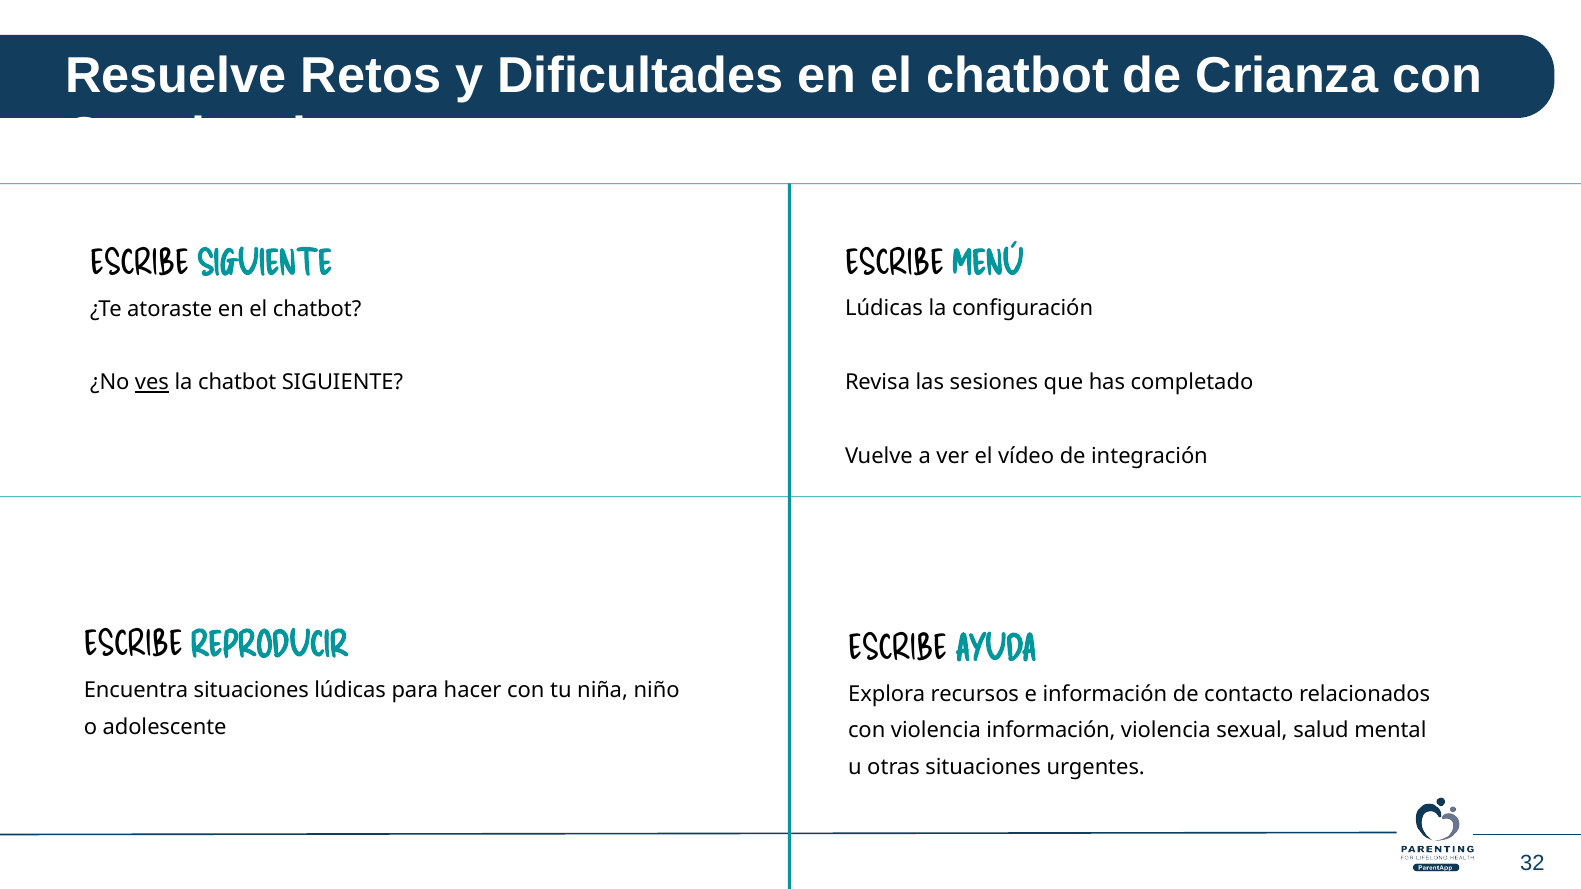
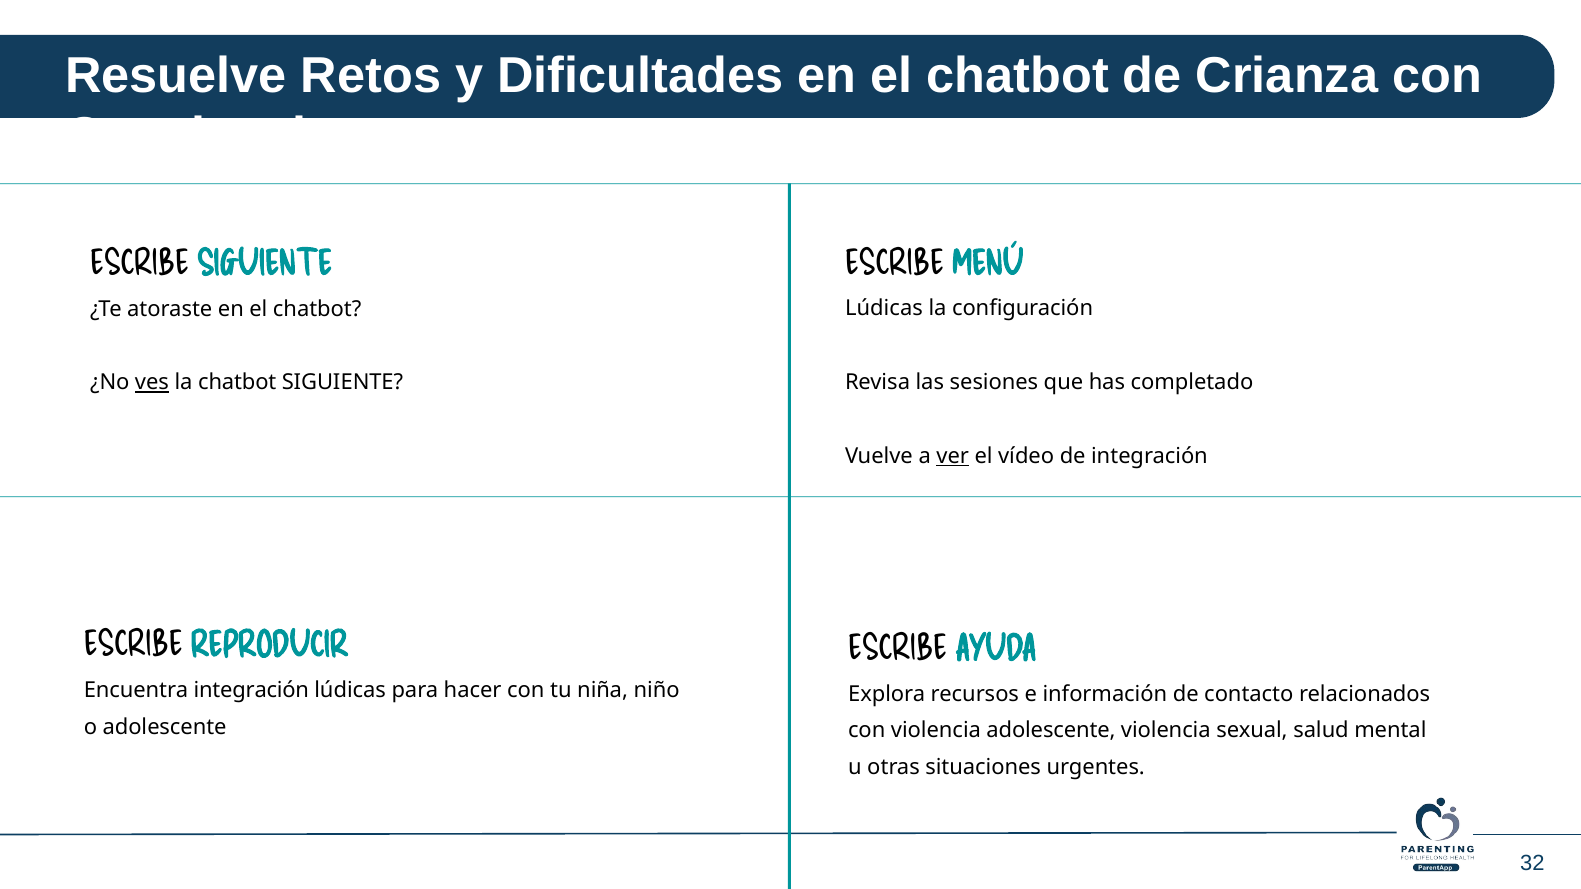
ver underline: none -> present (953, 456)
Encuentra situaciones: situaciones -> integración (251, 690)
violencia información: información -> adolescente (1051, 731)
